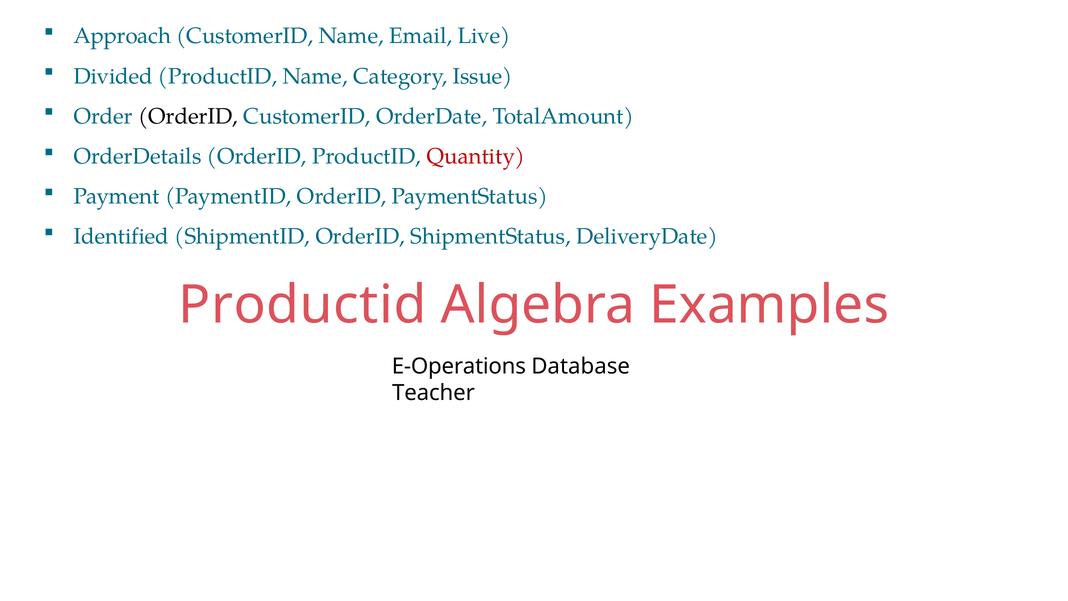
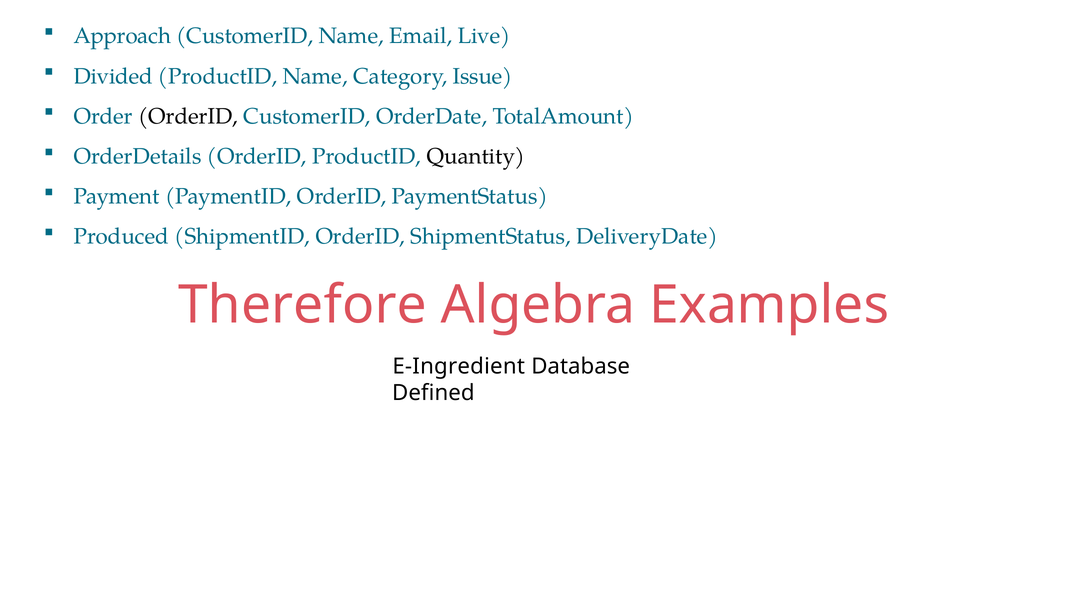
Quantity colour: red -> black (476, 156)
Identified: Identified -> Produced (121, 236)
Productid: Productid -> Therefore (303, 305)
E-Operations: E-Operations -> E-Ingredient (459, 366)
Teacher: Teacher -> Defined (433, 393)
